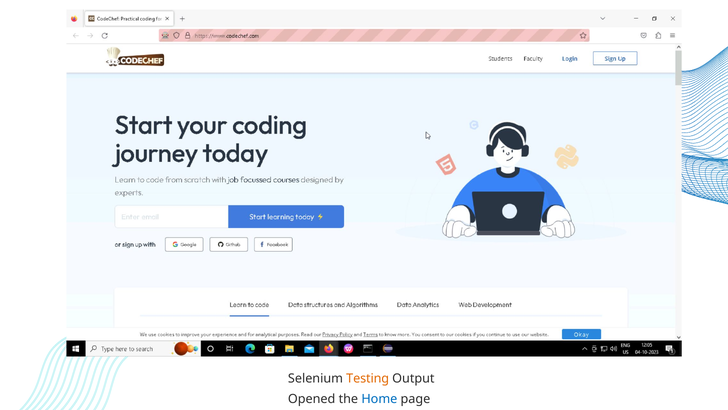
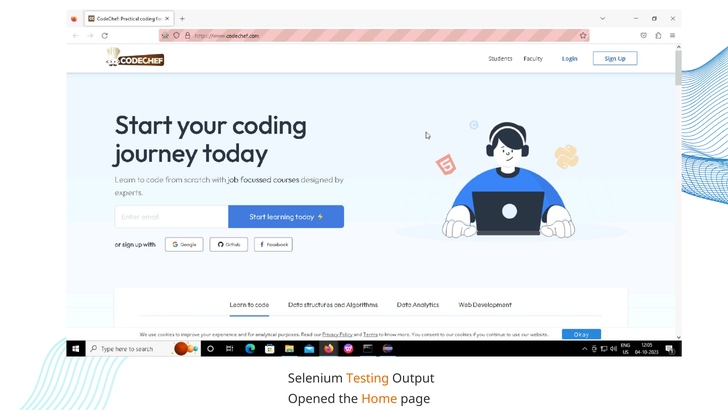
Home colour: blue -> orange (379, 398)
